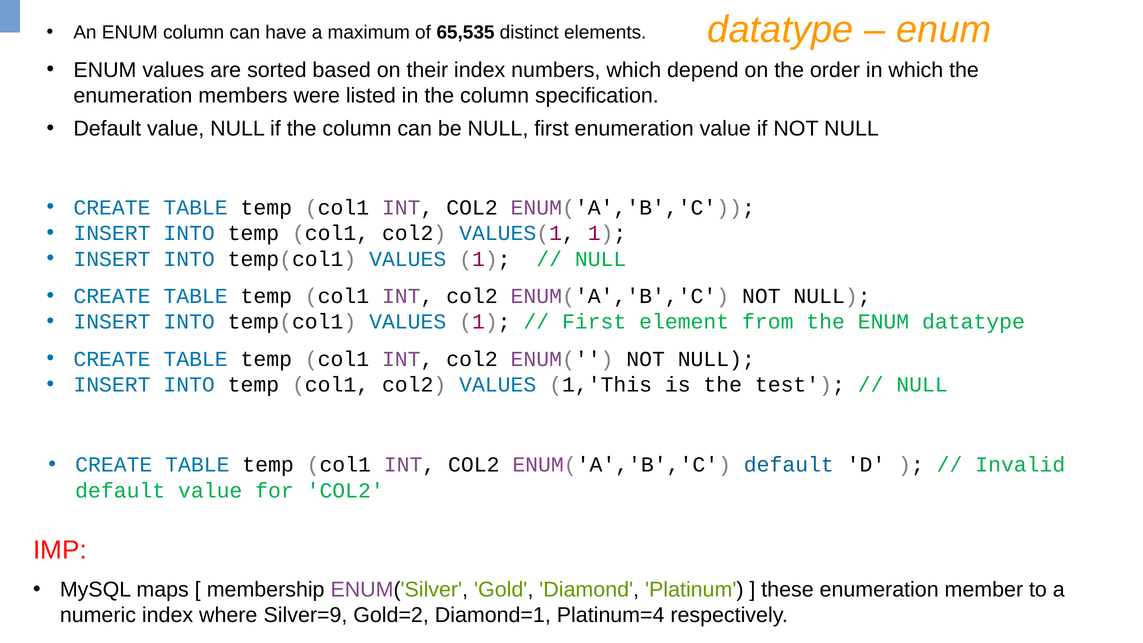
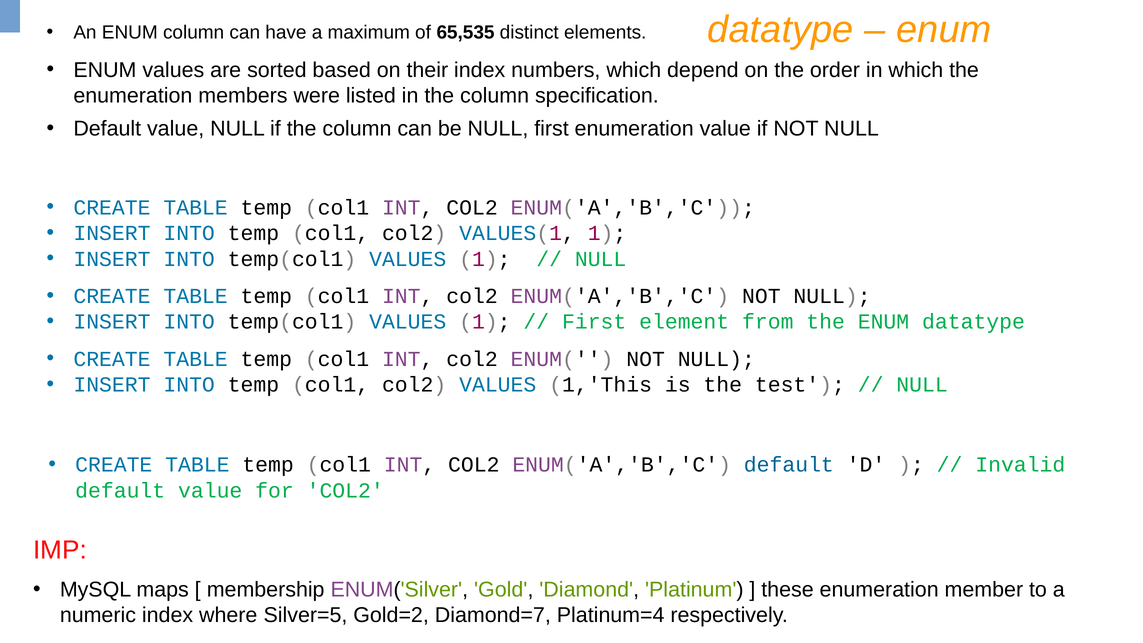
Silver=9: Silver=9 -> Silver=5 (305, 615)
Diamond=1: Diamond=1 -> Diamond=7 (493, 615)
